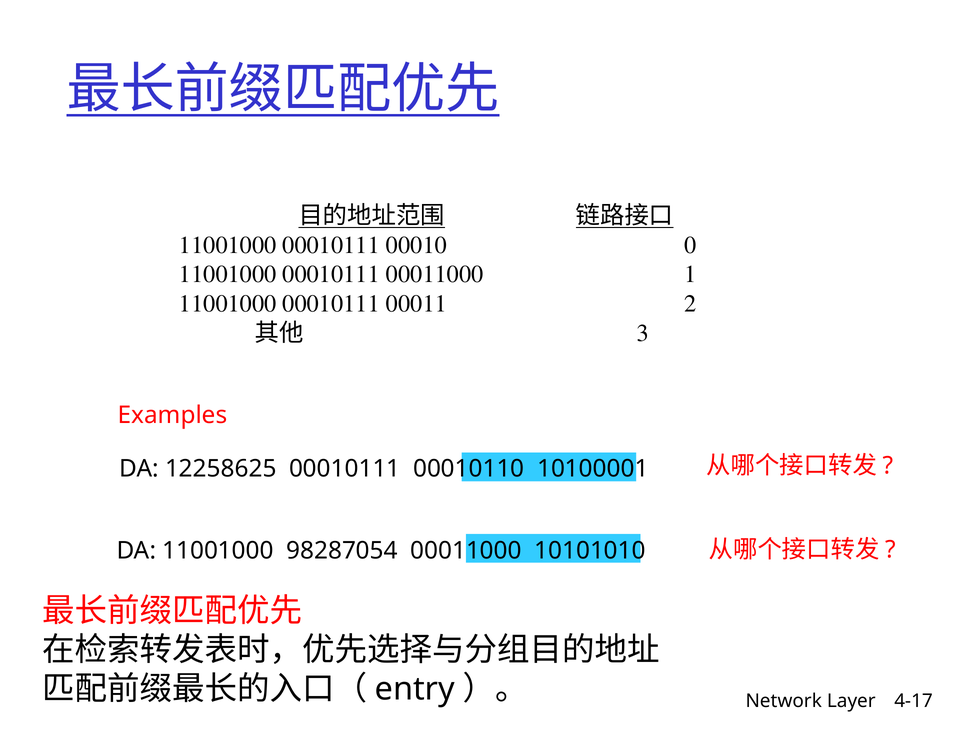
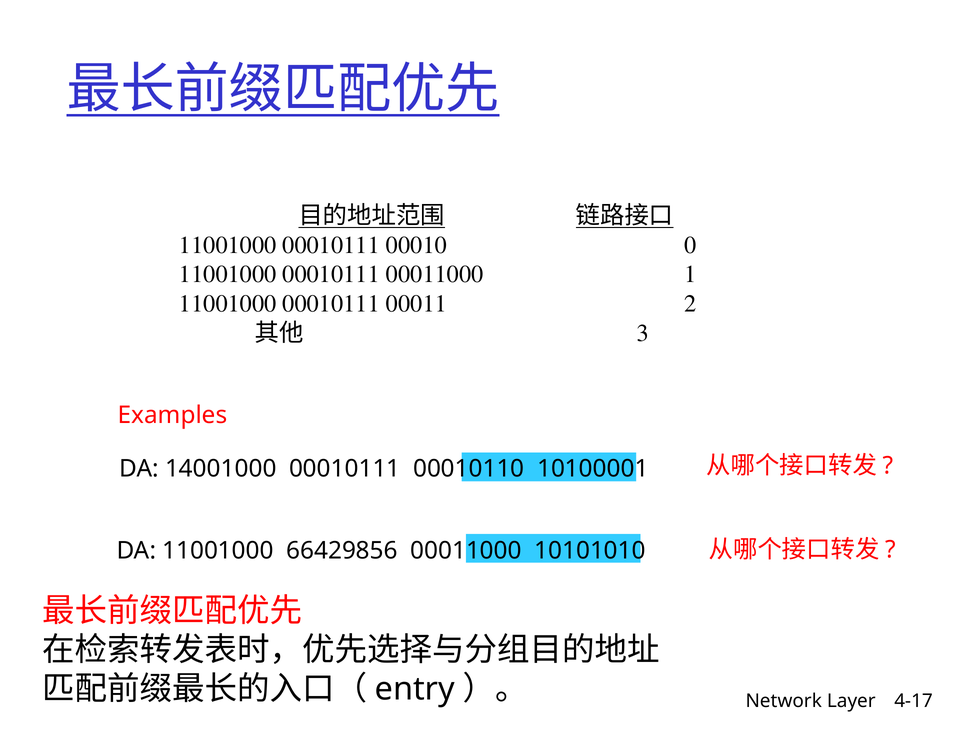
12258625: 12258625 -> 14001000 (221, 468)
98287054: 98287054 -> 66429856 (342, 550)
